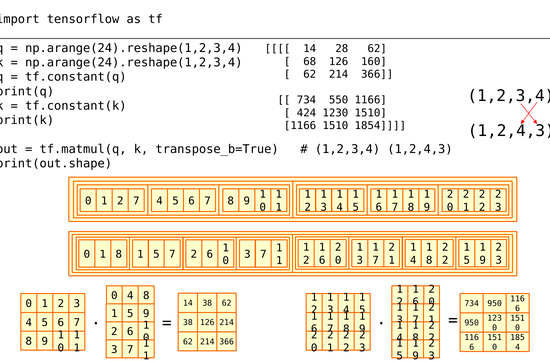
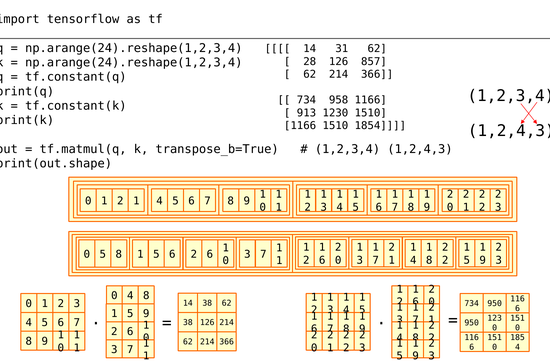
28: 28 -> 31 (342, 49)
68: 68 -> 28 (310, 62)
160: 160 -> 857 (374, 62)
550: 550 -> 958 (339, 100)
424: 424 -> 913 (306, 113)
0 1 2 7: 7 -> 1 (136, 201)
1: 1 -> 5 (103, 254)
1 5 7: 7 -> 6 (172, 254)
